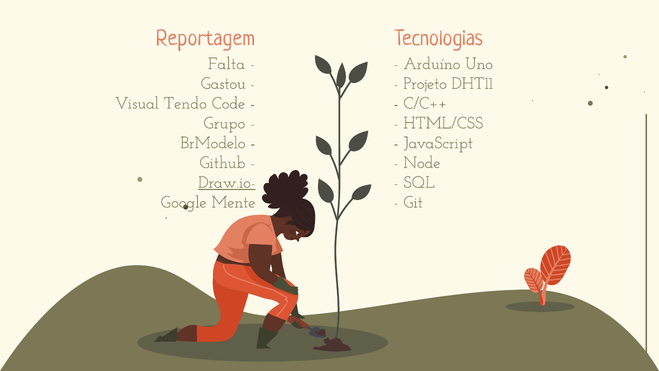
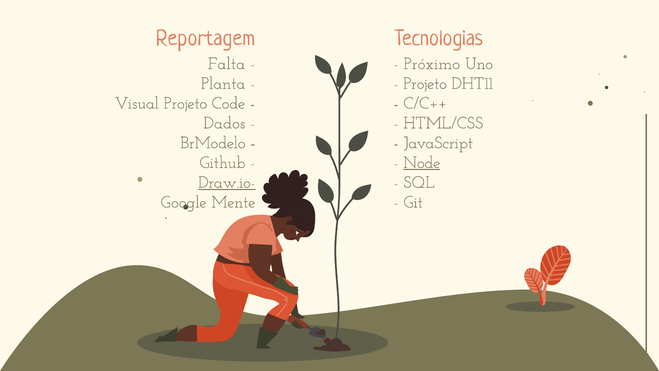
Arduíno: Arduíno -> Próximo (432, 64)
Gastou: Gastou -> Planta (223, 83)
Visual Tendo: Tendo -> Projeto (185, 103)
Grupo: Grupo -> Dados (224, 123)
Node underline: none -> present (422, 162)
